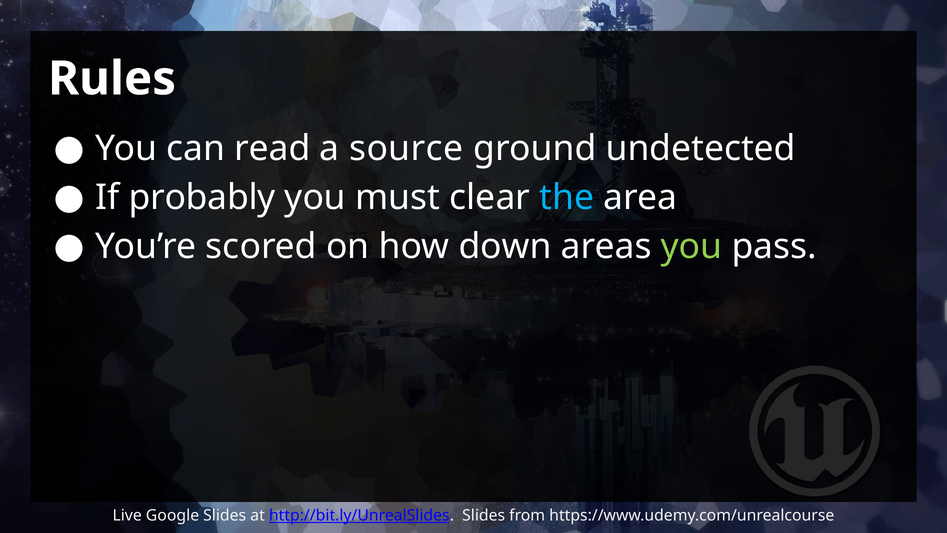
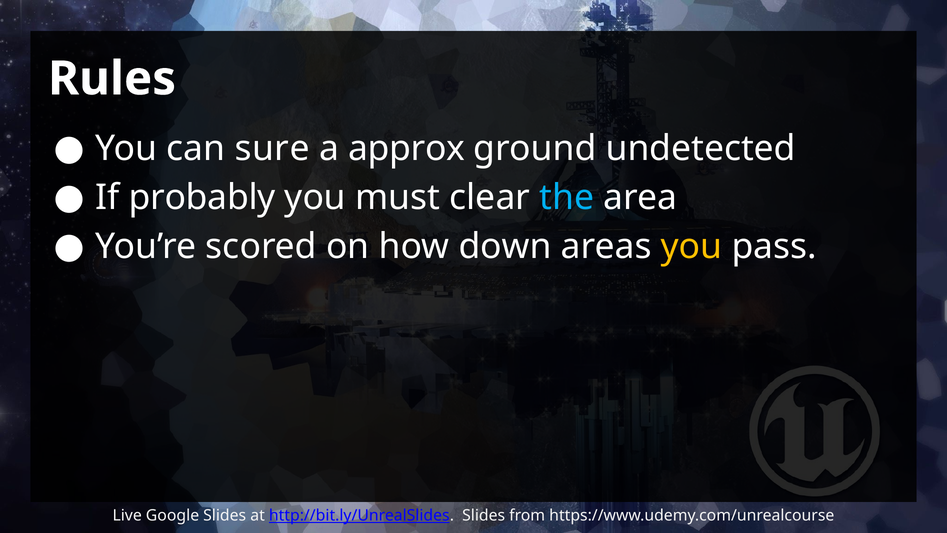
read: read -> sure (272, 148)
source: source -> approx (407, 148)
you colour: light green -> yellow (692, 246)
